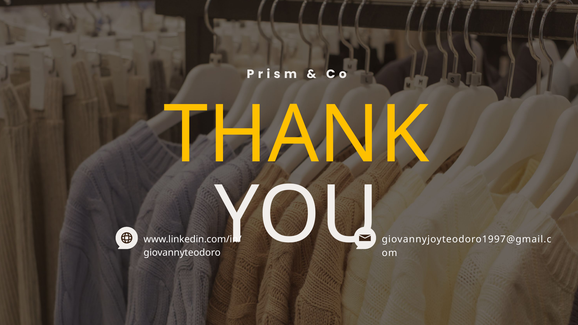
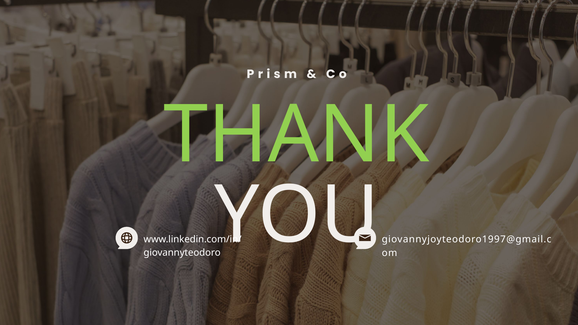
THANK colour: yellow -> light green (297, 135)
